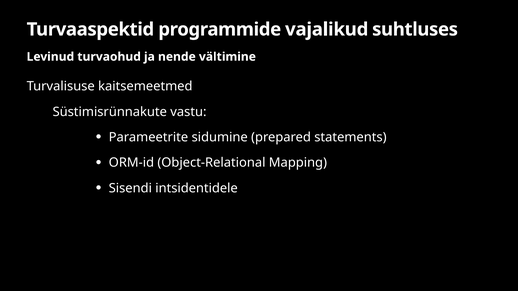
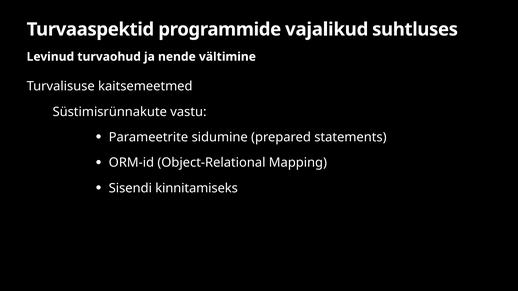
intsidentidele: intsidentidele -> kinnitamiseks (197, 188)
